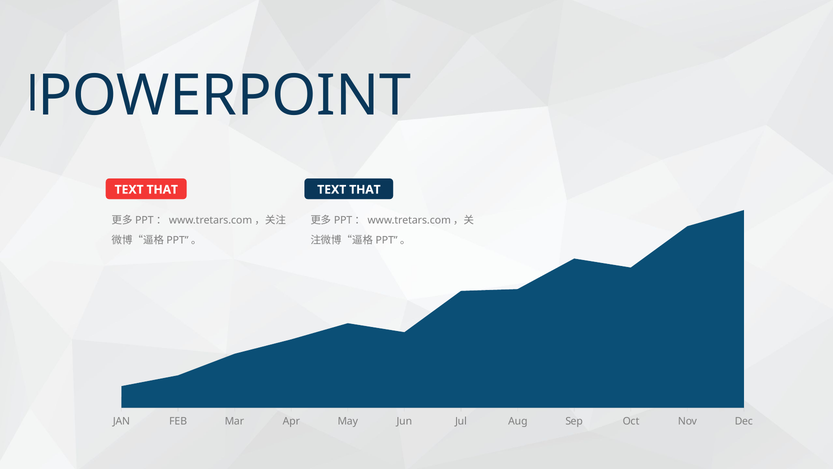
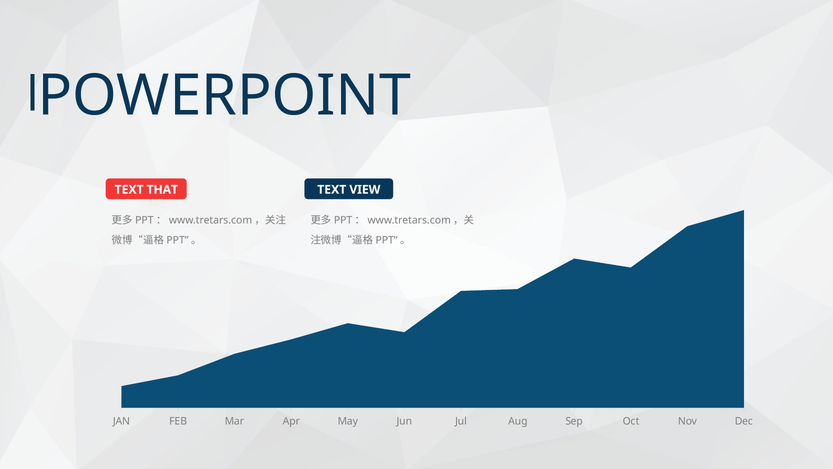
THAT: THAT -> VIEW (365, 189)
